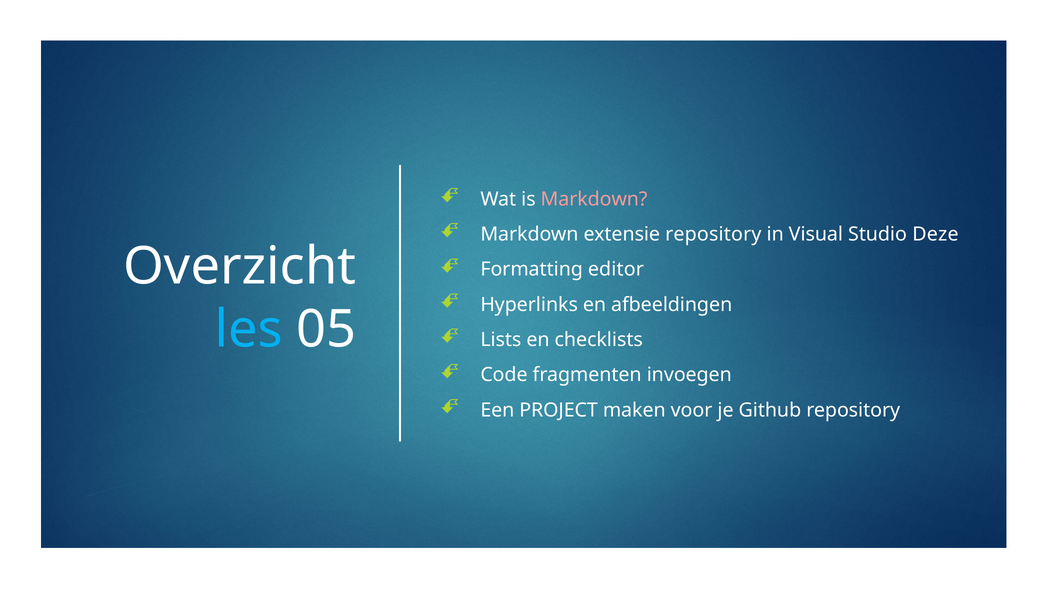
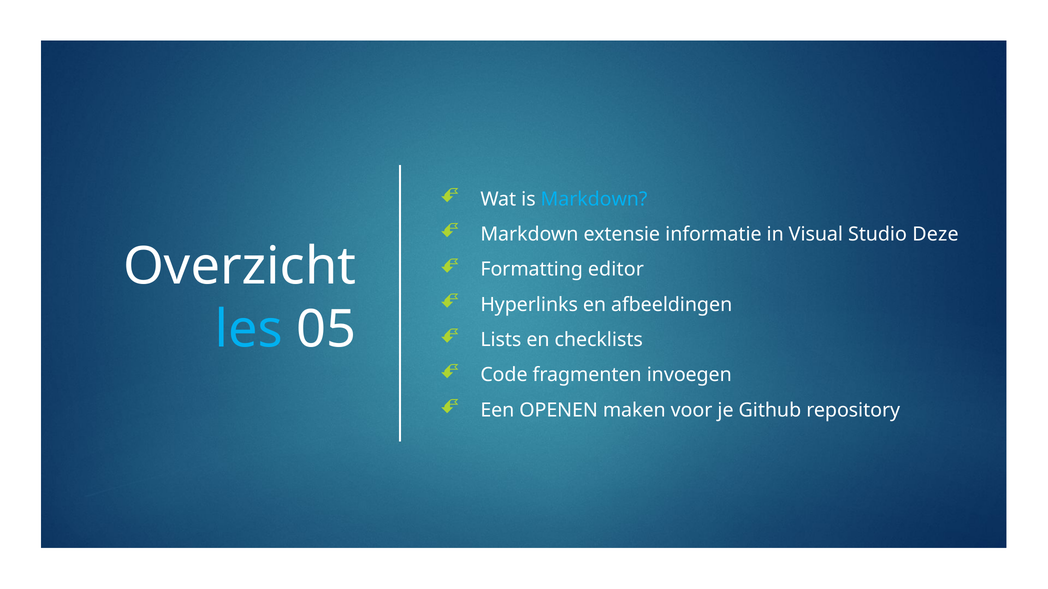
Markdown colour: pink -> light blue (594, 199)
extensie repository: repository -> informatie (713, 234)
PROJECT: PROJECT -> OPENEN (559, 410)
